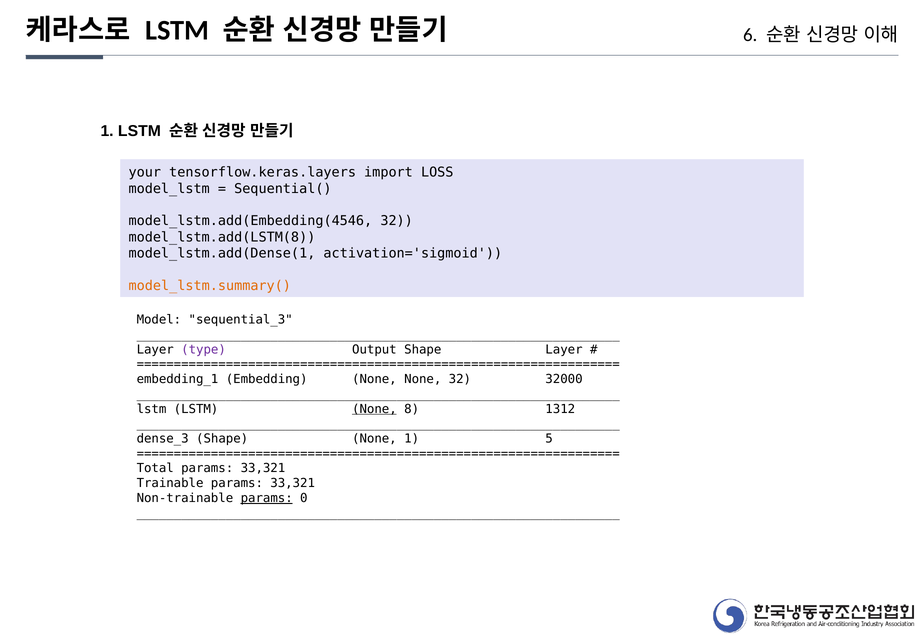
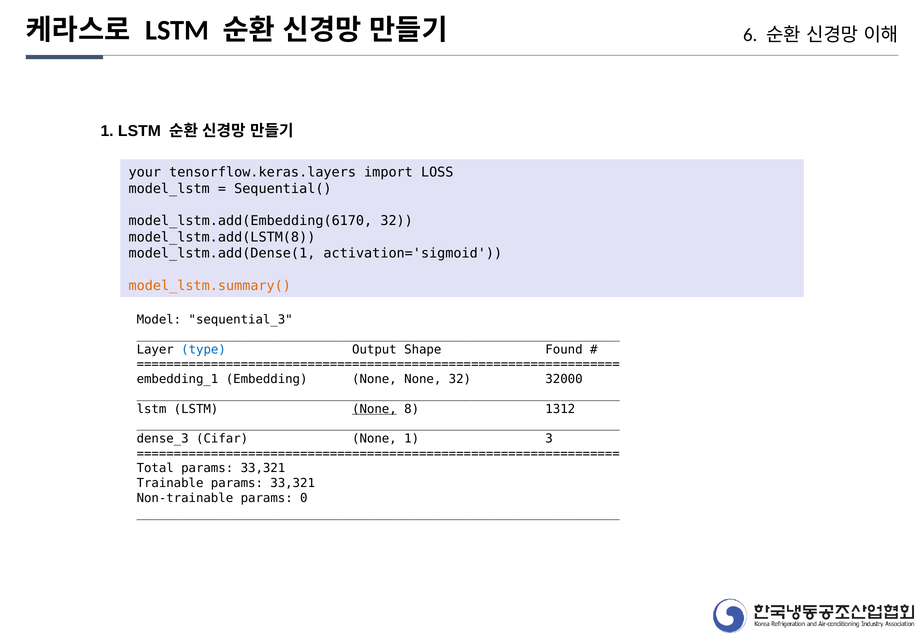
model_lstm.add(Embedding(4546: model_lstm.add(Embedding(4546 -> model_lstm.add(Embedding(6170 (250, 221)
type colour: purple -> blue (204, 350)
Shape Layer: Layer -> Found (564, 350)
dense_3 Shape: Shape -> Cifar (222, 439)
5: 5 -> 3 (549, 439)
params underline: present -> none (267, 499)
